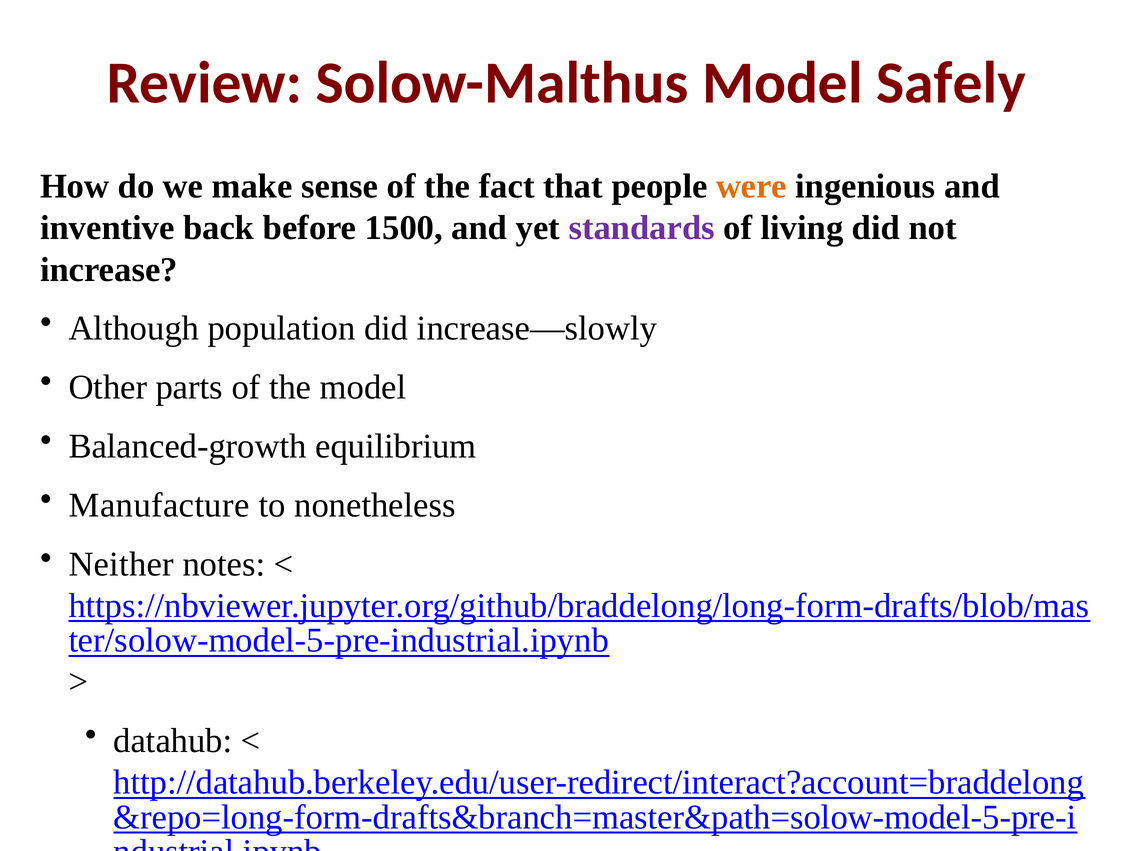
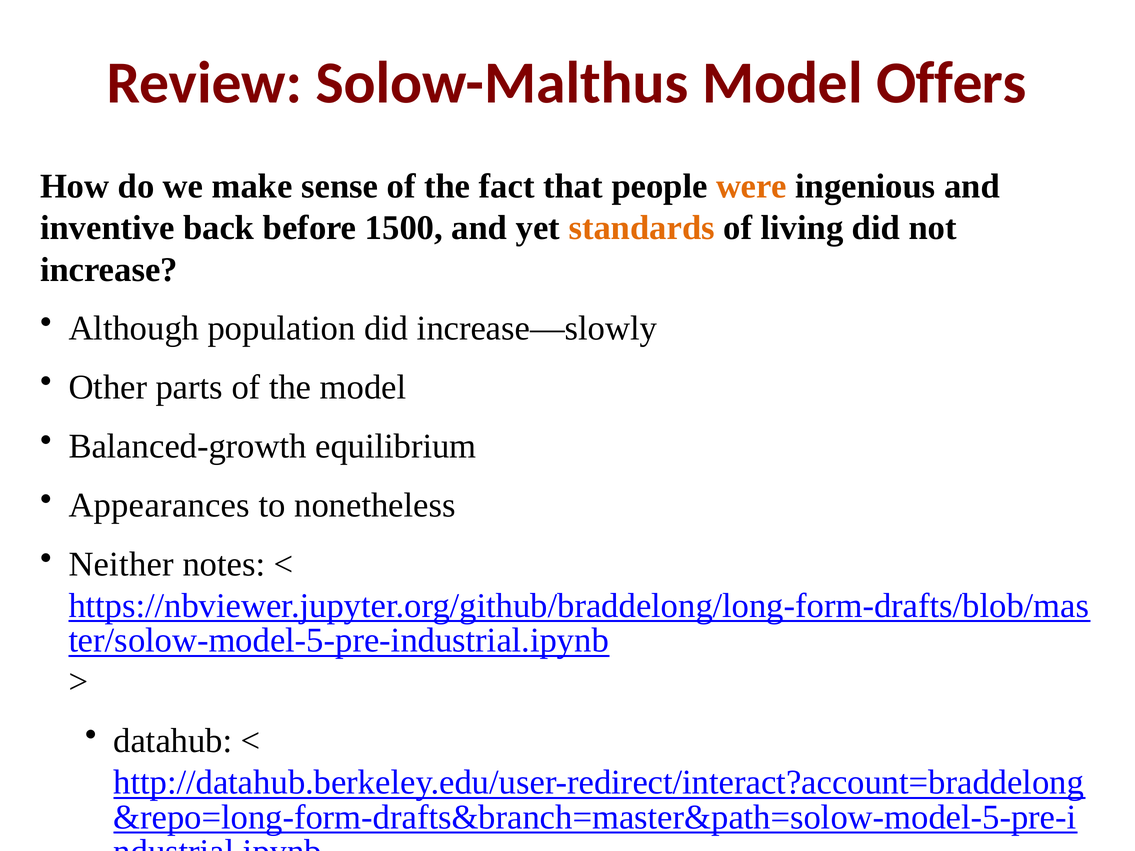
Safely: Safely -> Offers (951, 83)
standards colour: purple -> orange (642, 228)
Manufacture: Manufacture -> Appearances (159, 505)
